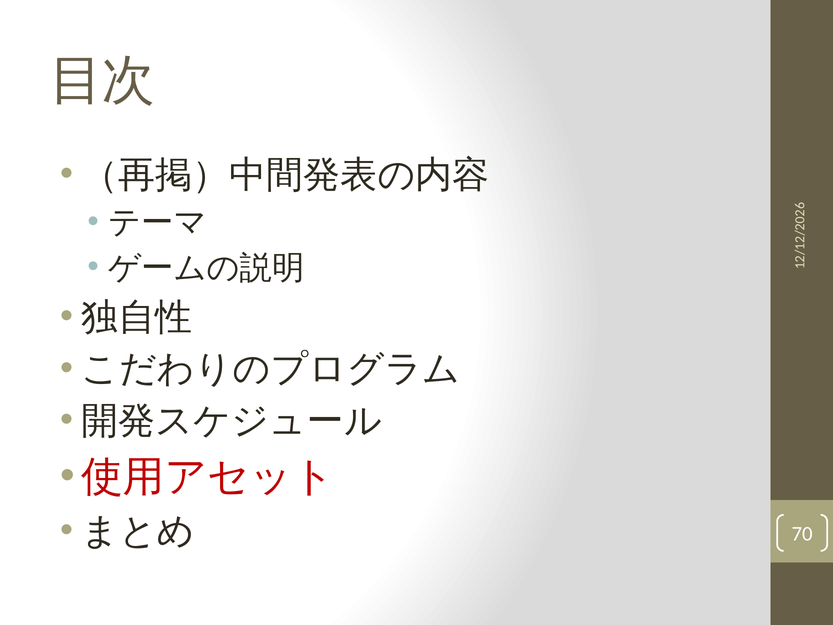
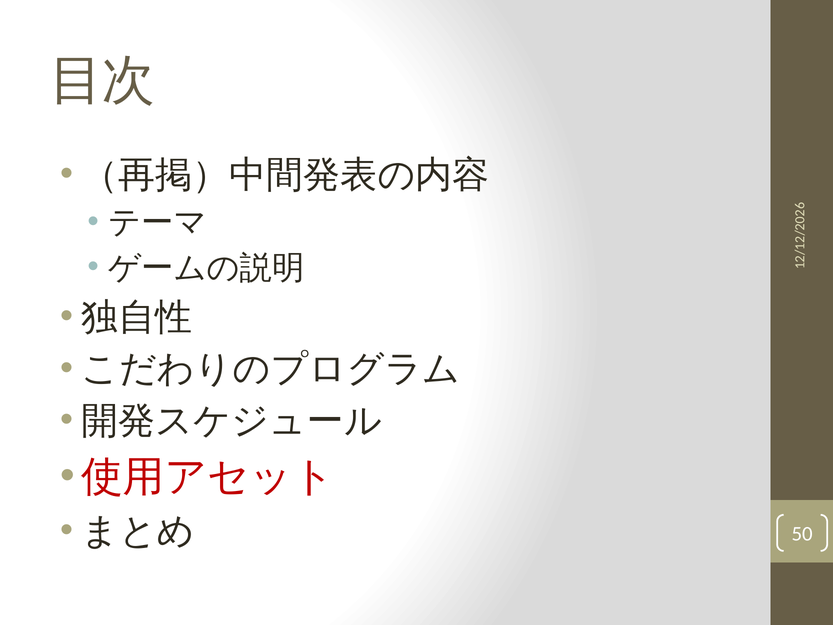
70: 70 -> 50 (802, 534)
